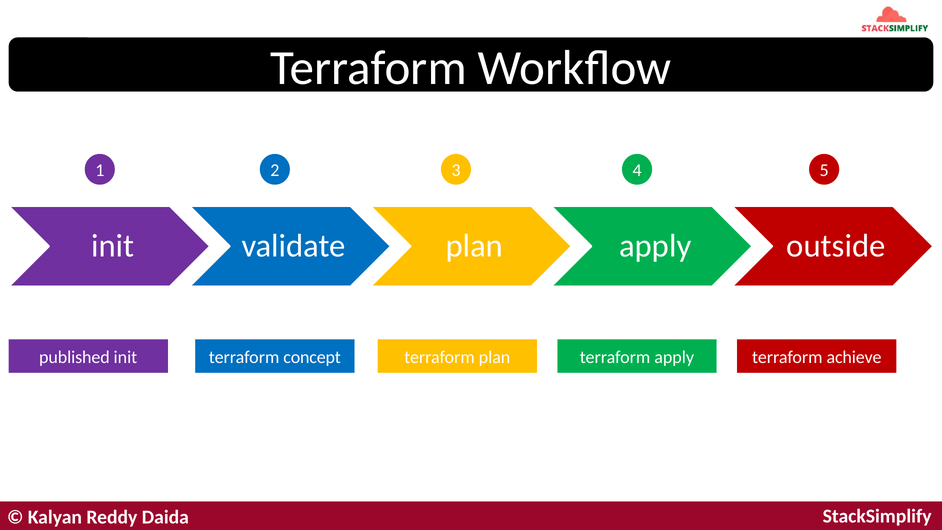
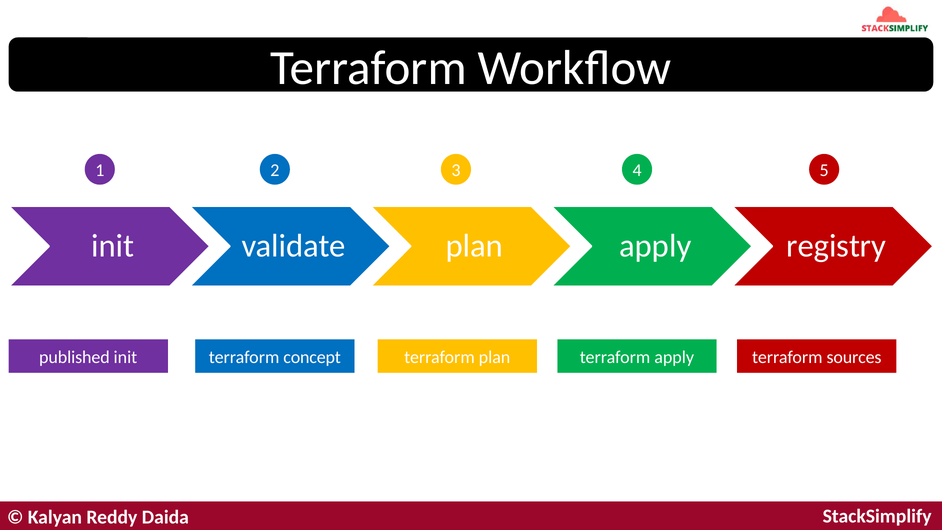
outside: outside -> registry (836, 246)
achieve: achieve -> sources (854, 357)
